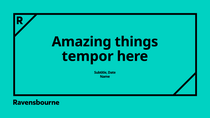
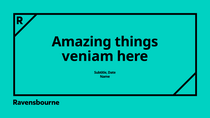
tempor: tempor -> veniam (88, 56)
